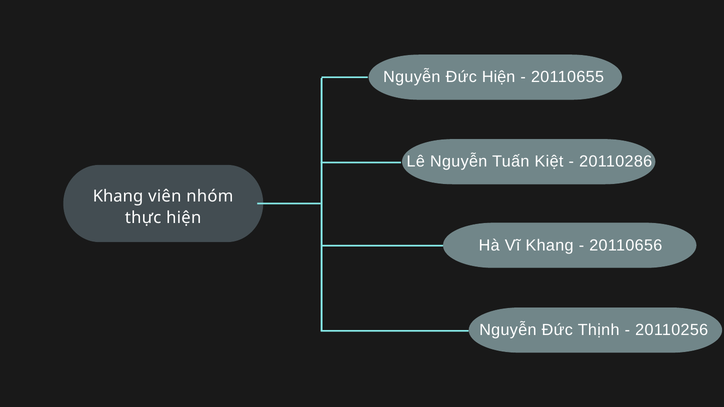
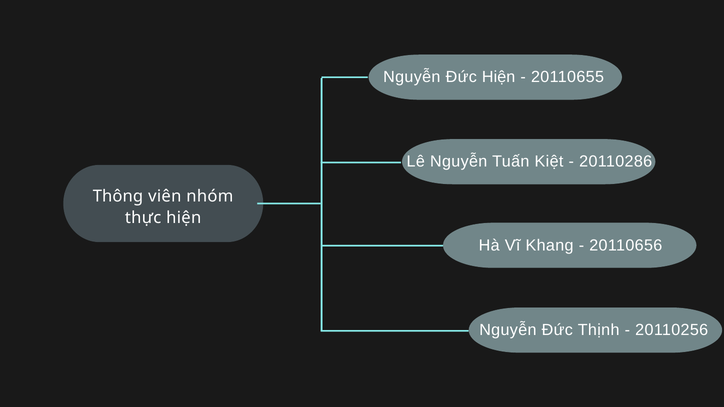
Khang: Khang -> Thông (118, 196)
